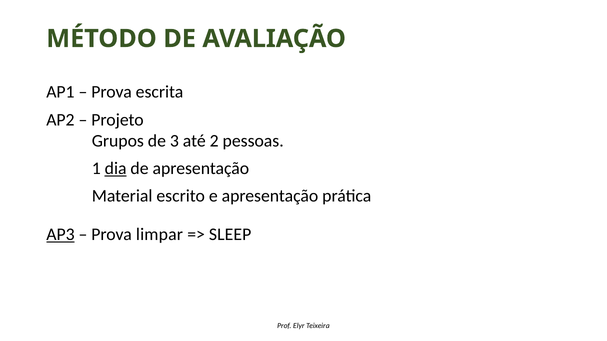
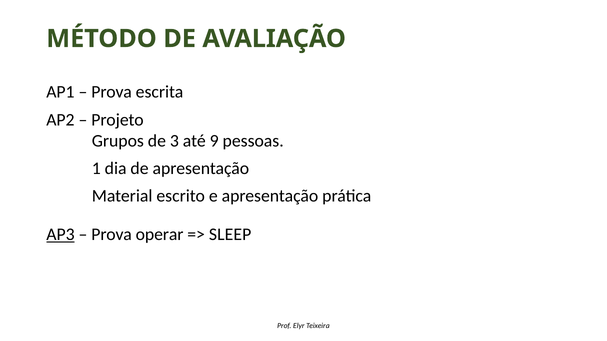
2: 2 -> 9 (214, 141)
dia underline: present -> none (116, 169)
limpar: limpar -> operar (160, 234)
